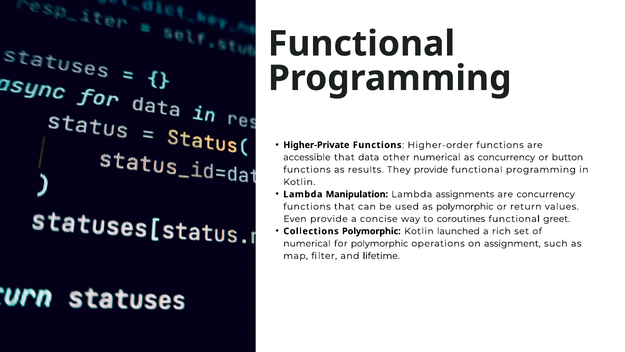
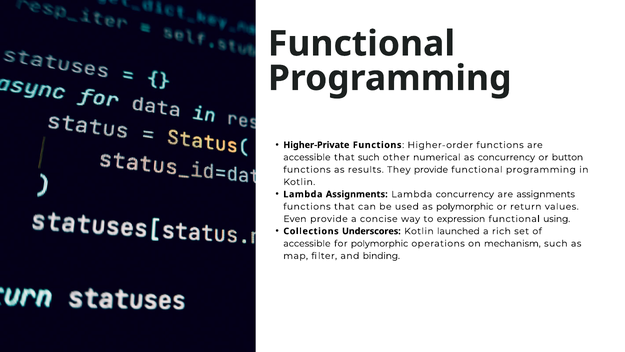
that data: data -> such (369, 157)
Lambda Manipulation: Manipulation -> Assignments (357, 194)
Lambda assignments: assignments -> concurrency (465, 194)
are concurrency: concurrency -> assignments (546, 194)
coroutines: coroutines -> expression (461, 219)
greet: greet -> using (557, 219)
Collections Polymorphic: Polymorphic -> Underscores (371, 231)
numerical: numerical -> accessible (307, 243)
assignment: assignment -> mechanism (512, 243)
lifetime: lifetime -> binding (381, 256)
